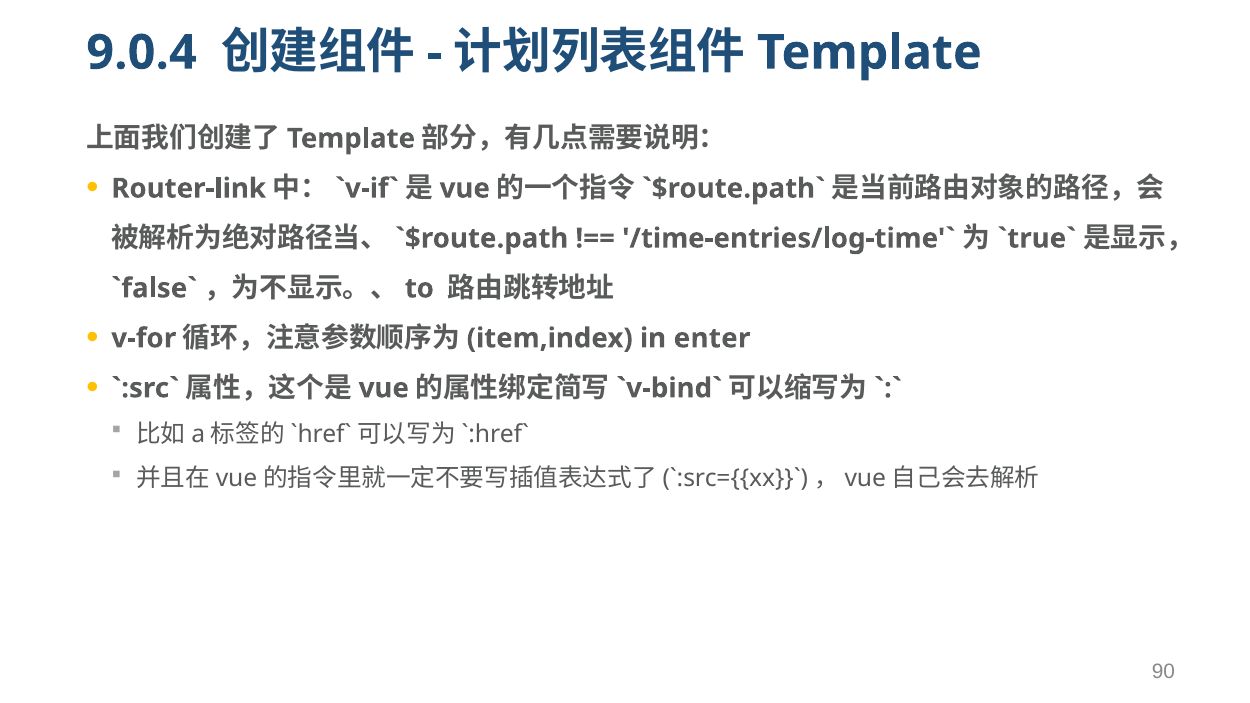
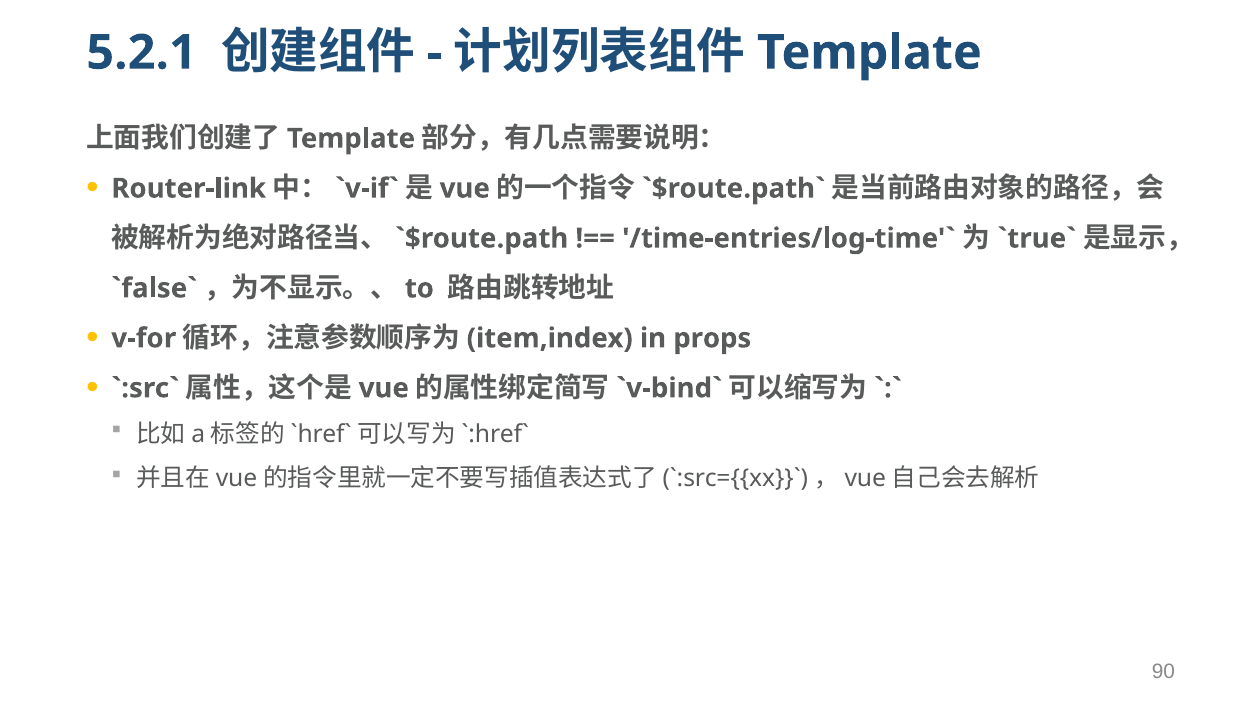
9.0.4: 9.0.4 -> 5.2.1 (142, 53)
enter: enter -> props (712, 338)
